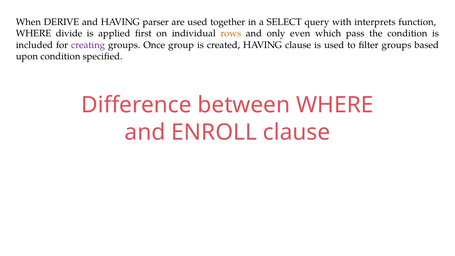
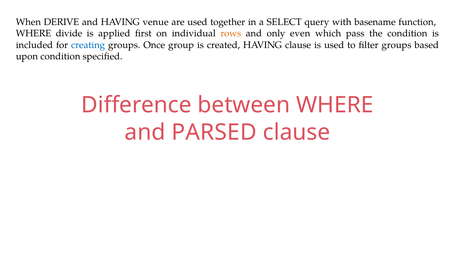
parser: parser -> venue (156, 22)
interprets: interprets -> basename (375, 22)
creating colour: purple -> blue (88, 45)
ENROLL: ENROLL -> PARSED (214, 132)
